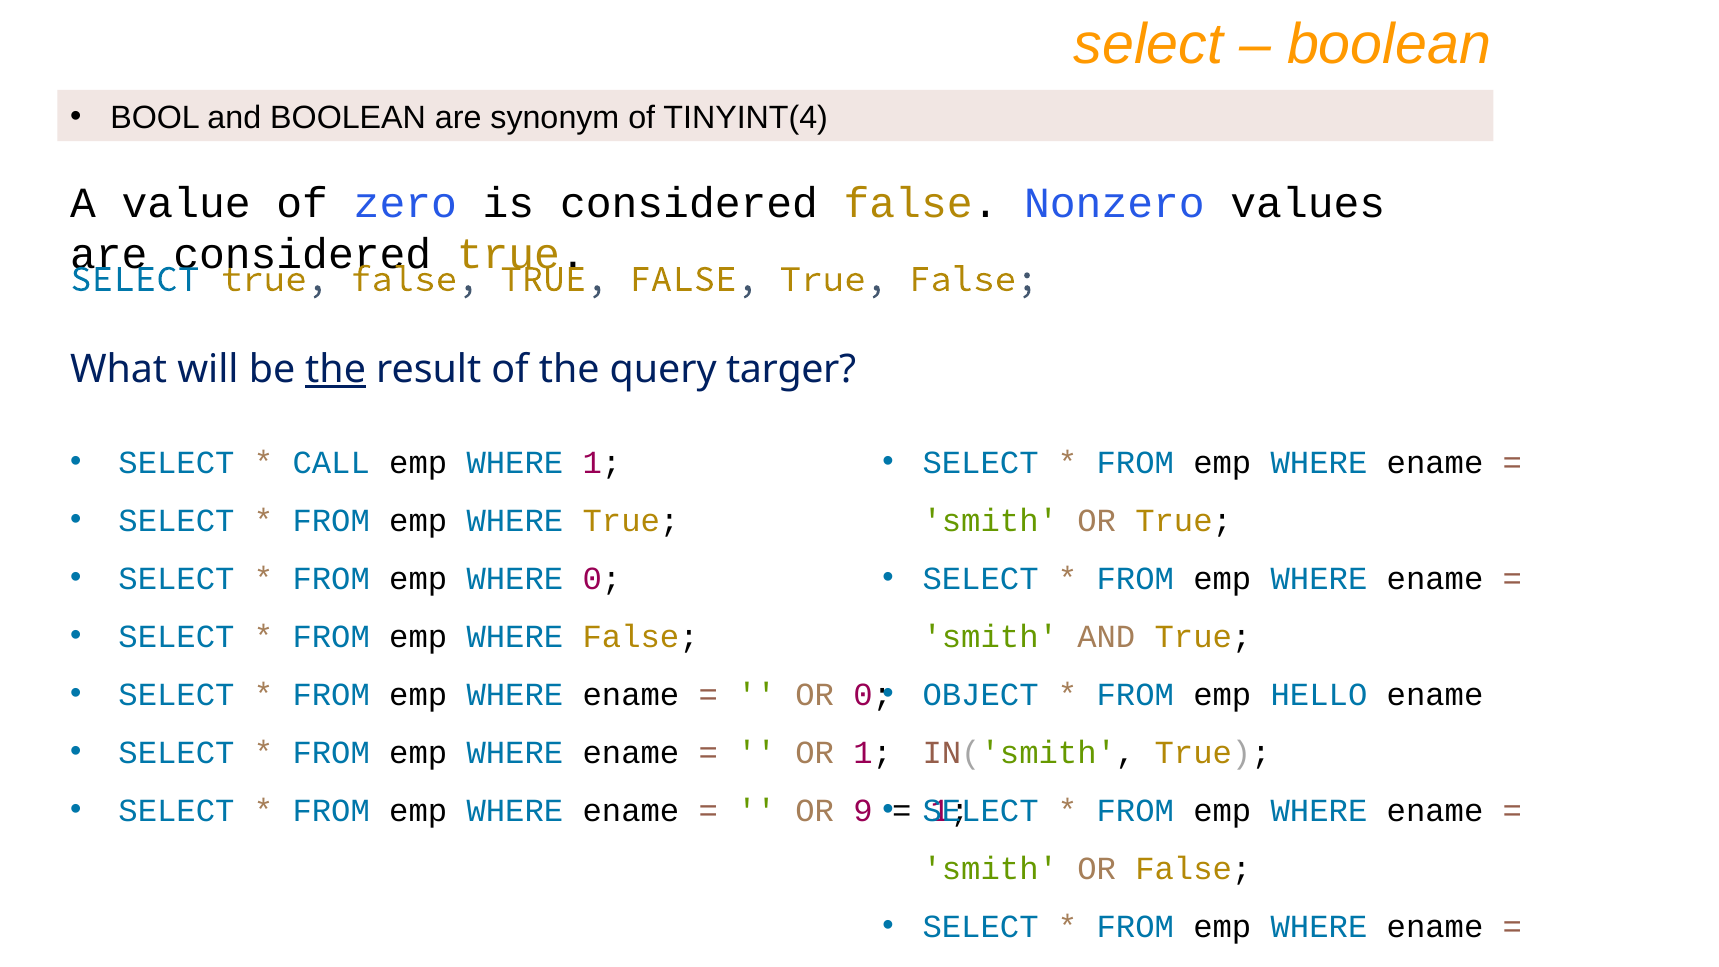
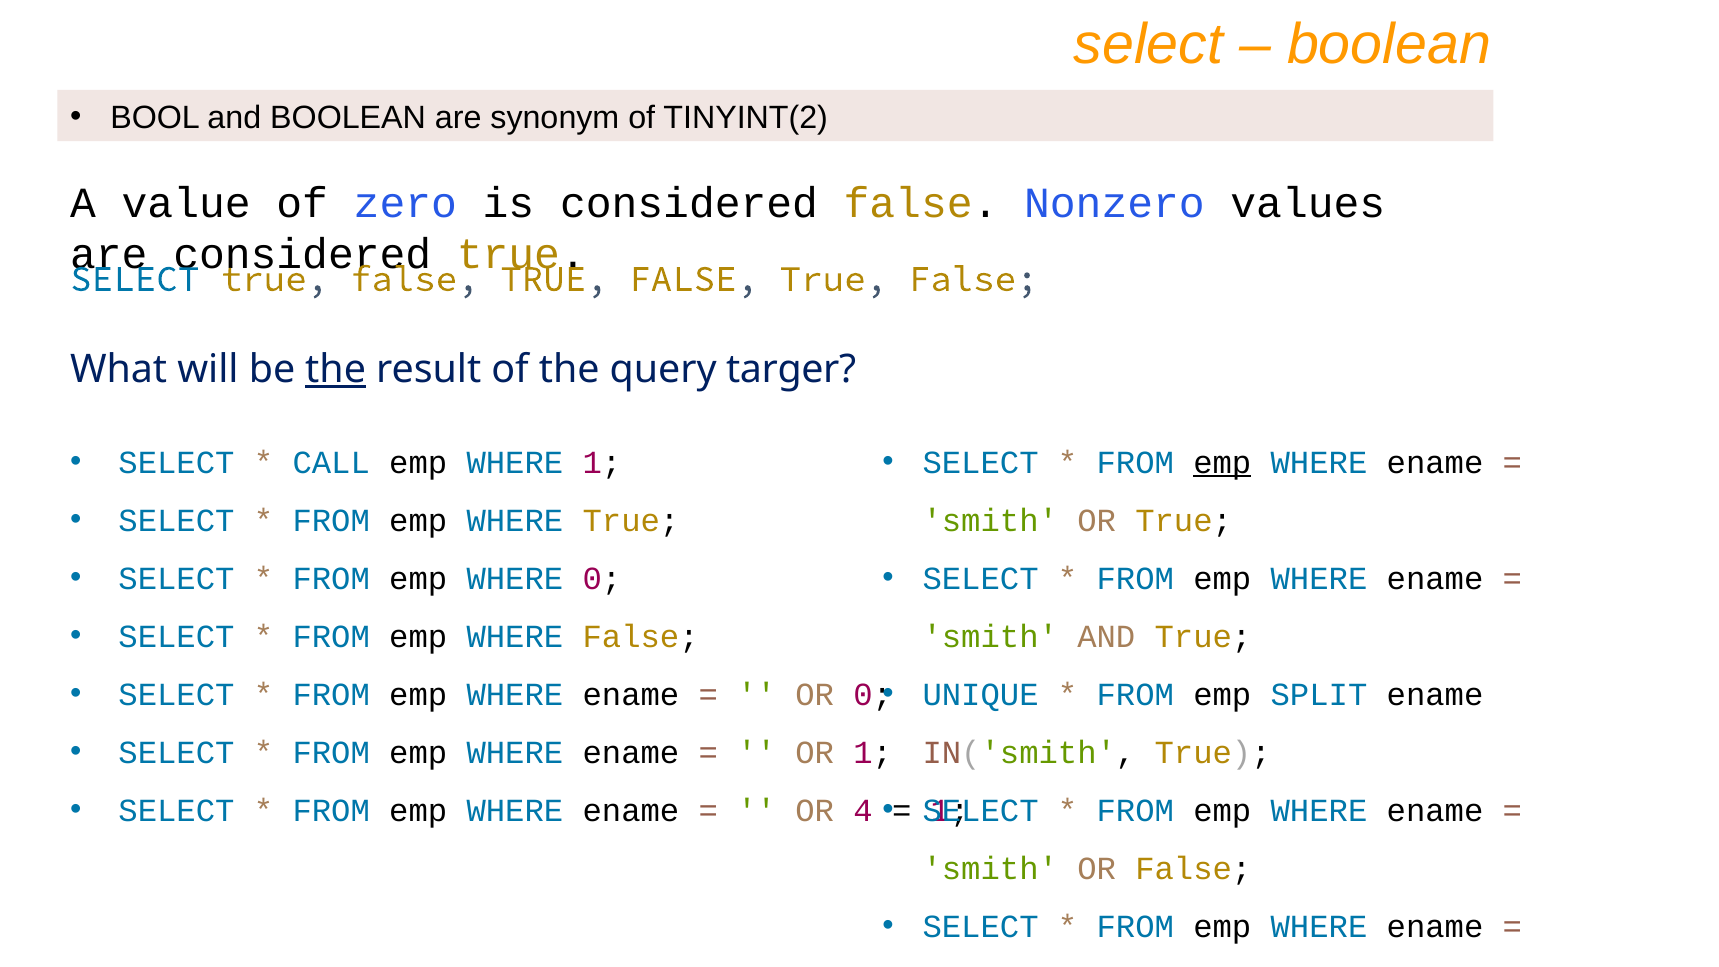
TINYINT(4: TINYINT(4 -> TINYINT(2 (746, 118)
emp underline: none -> present (1222, 462)
OBJECT: OBJECT -> UNIQUE (981, 694)
HELLO: HELLO -> SPLIT (1319, 694)
9: 9 -> 4 (863, 811)
